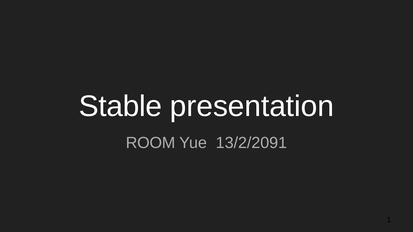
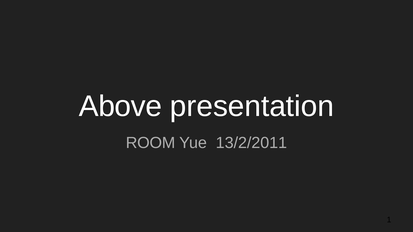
Stable: Stable -> Above (120, 106)
13/2/2091: 13/2/2091 -> 13/2/2011 (251, 143)
